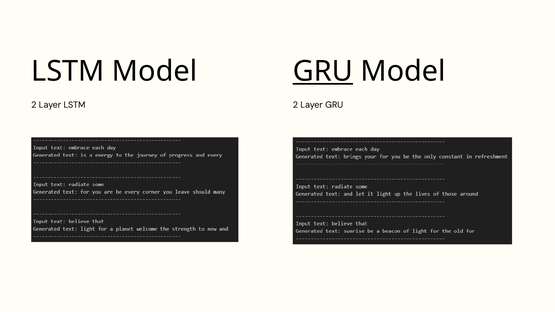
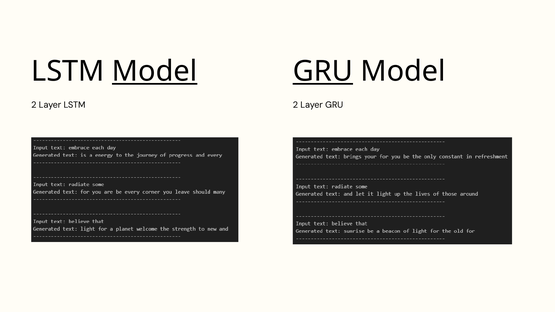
Model underline: none -> present (155, 71)
